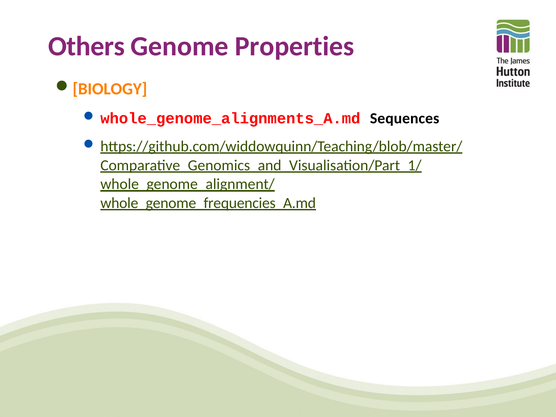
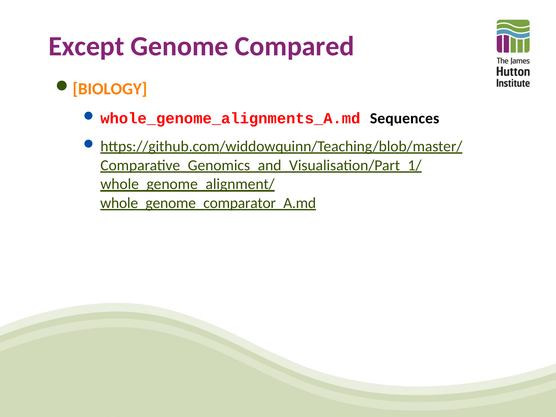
Others: Others -> Except (86, 46)
Properties: Properties -> Compared (295, 46)
whole_genome_frequencies_A.md: whole_genome_frequencies_A.md -> whole_genome_comparator_A.md (208, 203)
